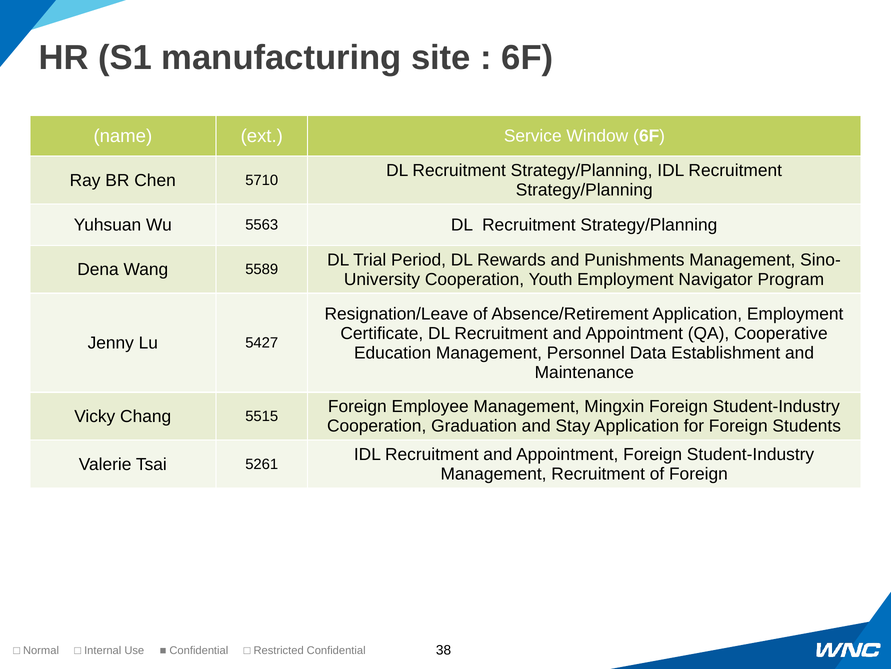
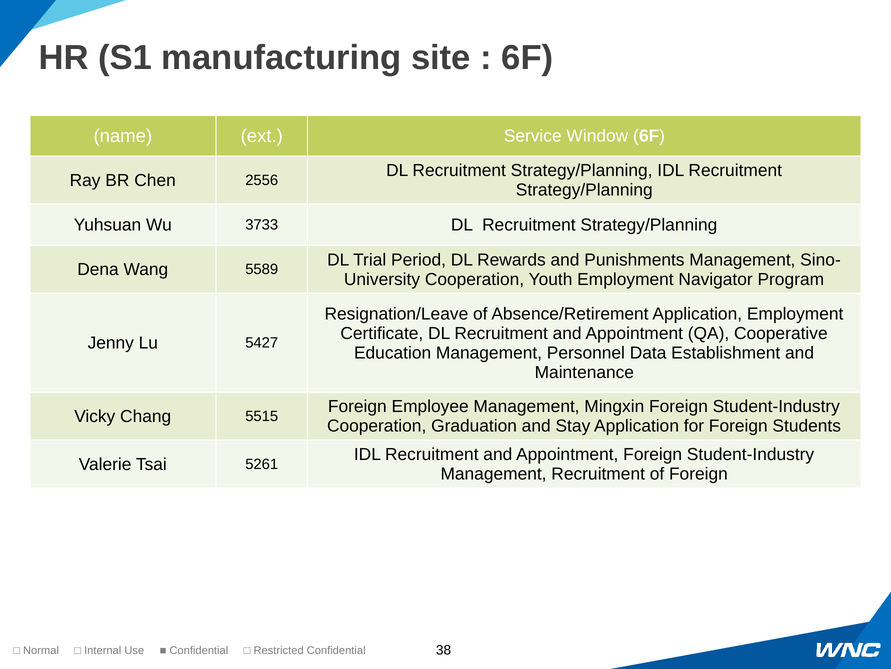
5710: 5710 -> 2556 (262, 180)
5563: 5563 -> 3733 (262, 225)
